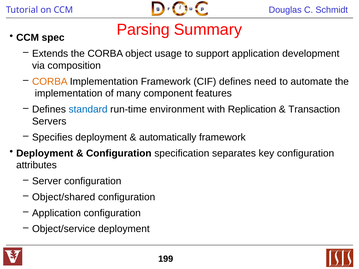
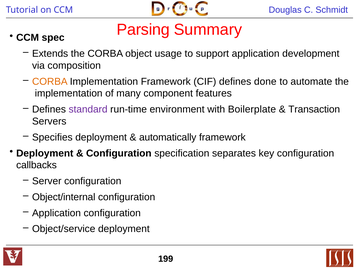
need: need -> done (265, 82)
standard colour: blue -> purple (88, 109)
Replication: Replication -> Boilerplate (252, 109)
attributes: attributes -> callbacks (37, 165)
Object/shared: Object/shared -> Object/internal (64, 197)
